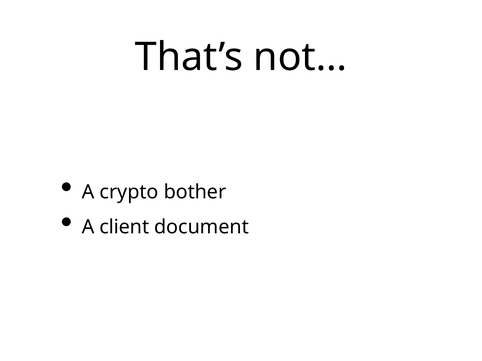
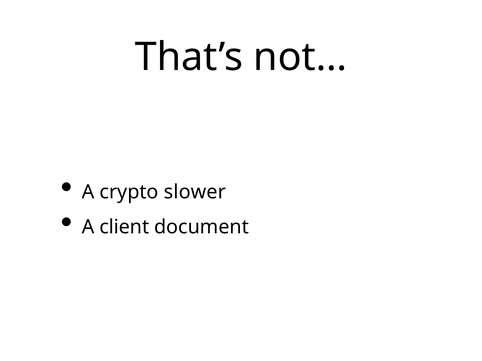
bother: bother -> slower (195, 192)
